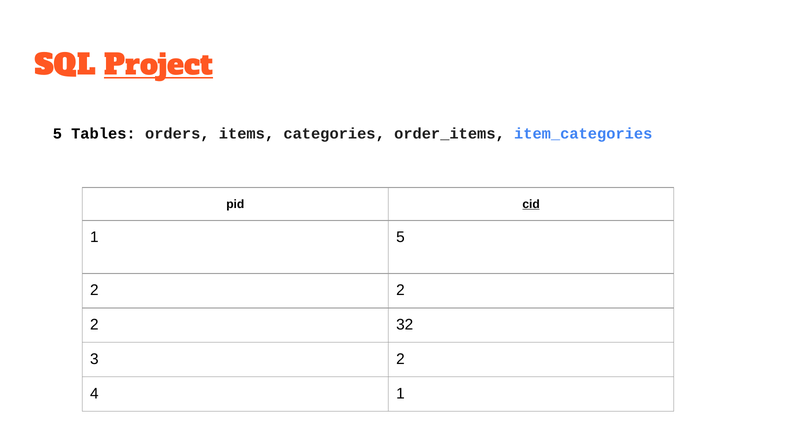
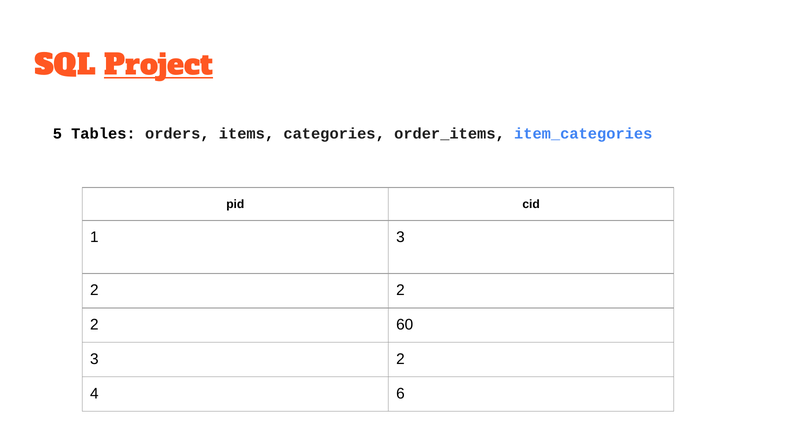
cid underline: present -> none (531, 204)
1 5: 5 -> 3 (400, 237)
32: 32 -> 60 (405, 325)
4 1: 1 -> 6 (400, 393)
